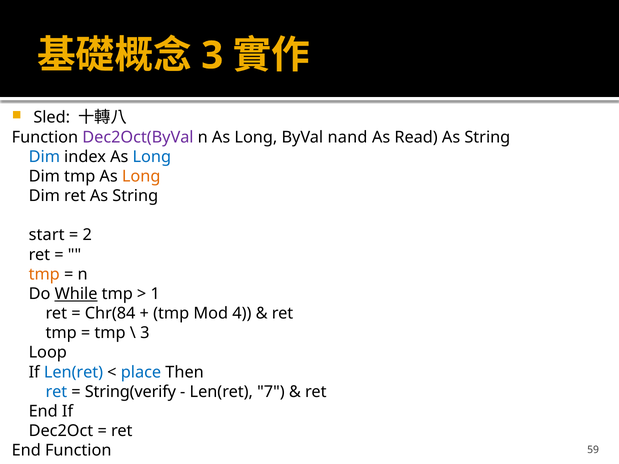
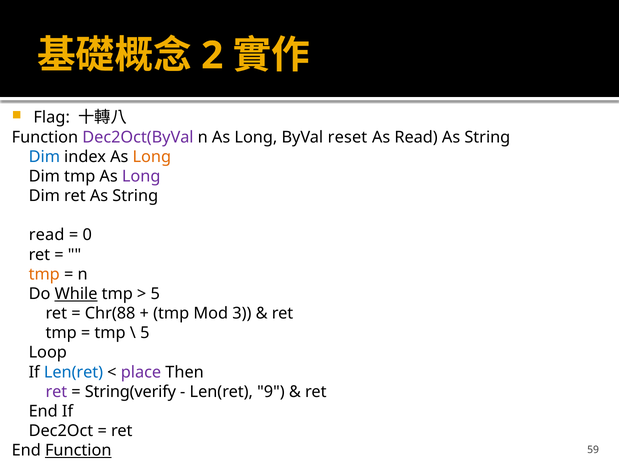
3: 3 -> 2 (212, 56)
Sled: Sled -> Flag (52, 118)
nand: nand -> reset (348, 137)
Long colour: blue -> orange (152, 157)
Long colour: orange -> purple (141, 176)
start: start -> read (47, 235)
2: 2 -> 0 (87, 235)
1: 1 -> 5 (155, 294)
Chr(84: Chr(84 -> Chr(88 (110, 314)
4: 4 -> 3 (242, 314)
3: 3 -> 5 (145, 333)
place colour: blue -> purple (141, 372)
ret colour: blue -> purple (56, 392)
7: 7 -> 9 (271, 392)
Function underline: none -> present (78, 451)
